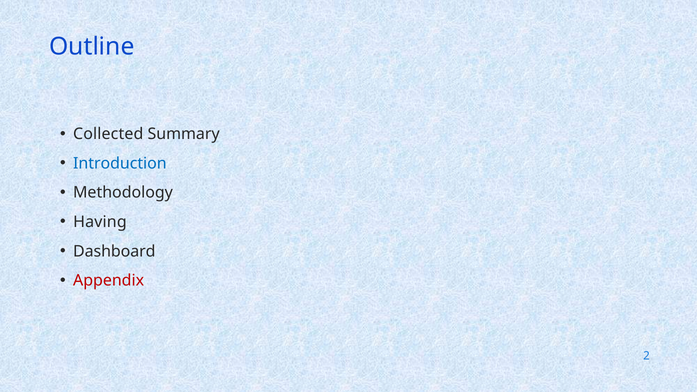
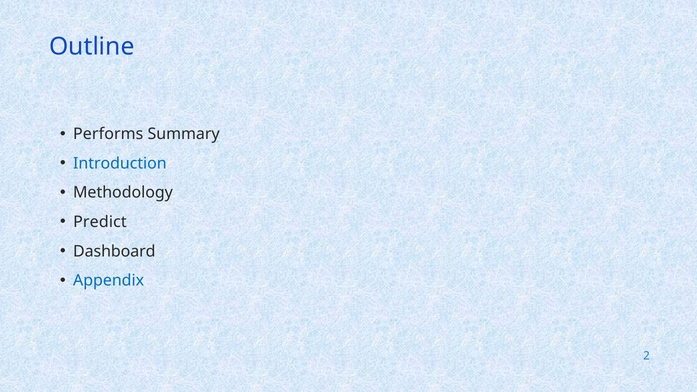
Collected: Collected -> Performs (108, 134)
Having: Having -> Predict (100, 222)
Appendix colour: red -> blue (109, 281)
